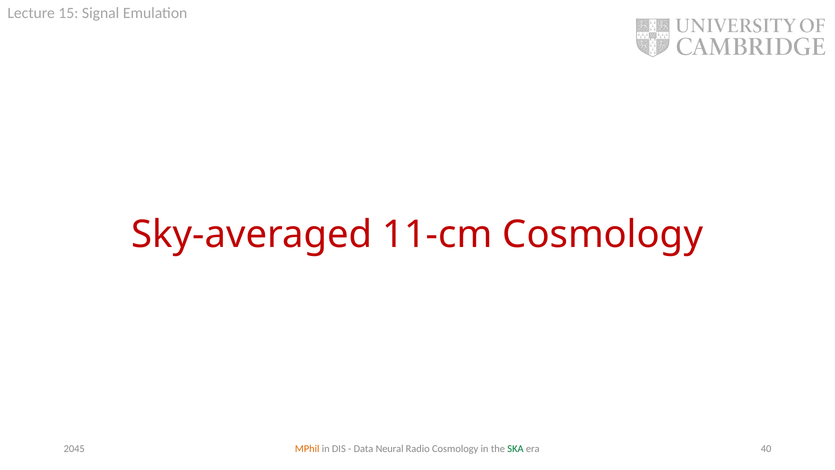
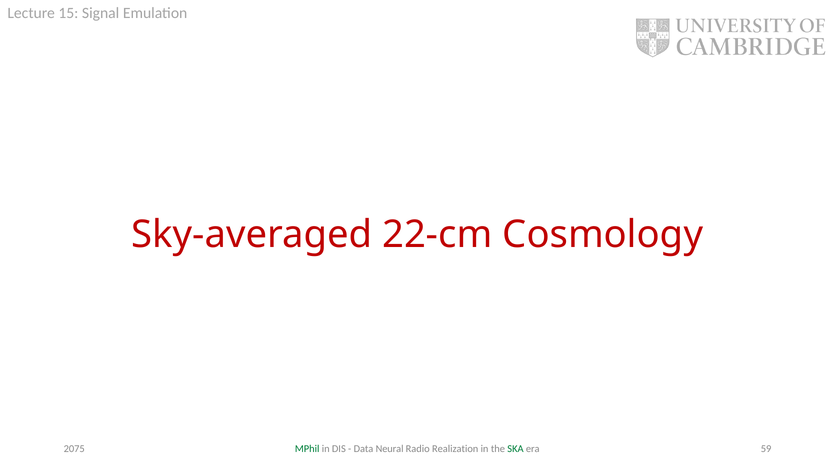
11-cm: 11-cm -> 22-cm (437, 235)
MPhil colour: orange -> green (307, 448)
Radio Cosmology: Cosmology -> Realization (455, 448)
40: 40 -> 59 (766, 448)
2045: 2045 -> 2075 (74, 449)
